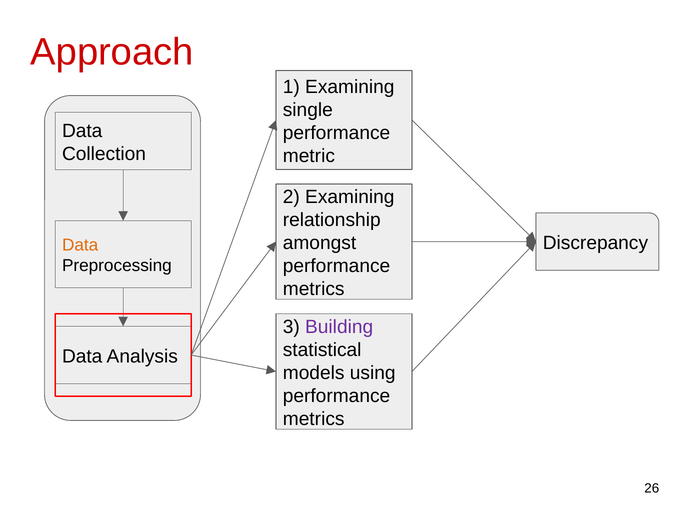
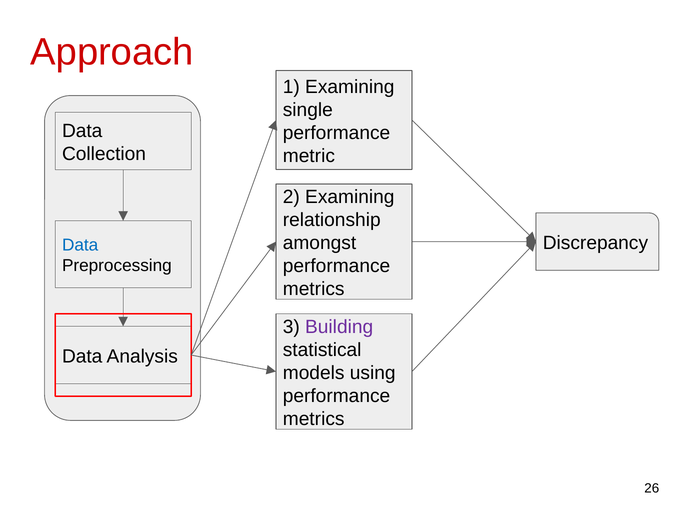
Data colour: orange -> blue (80, 245)
